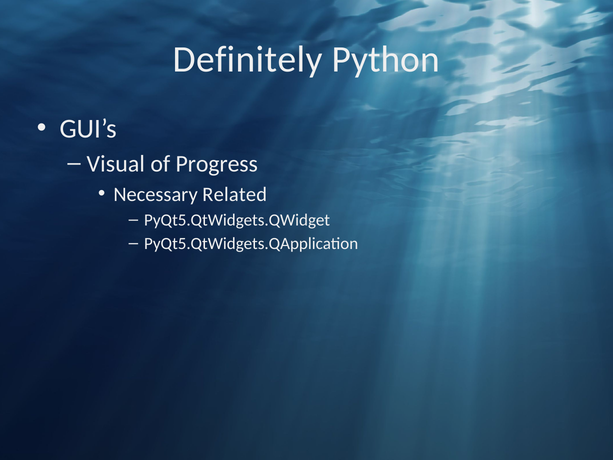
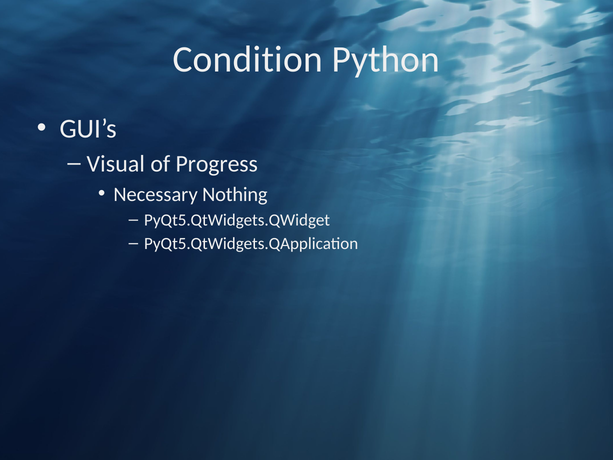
Definitely: Definitely -> Condition (248, 59)
Related: Related -> Nothing (235, 194)
